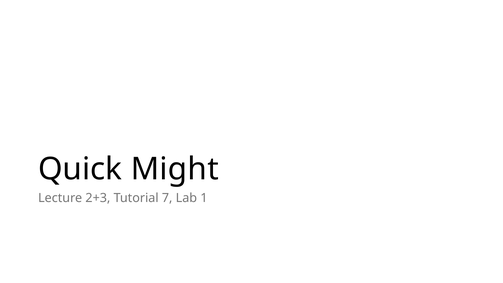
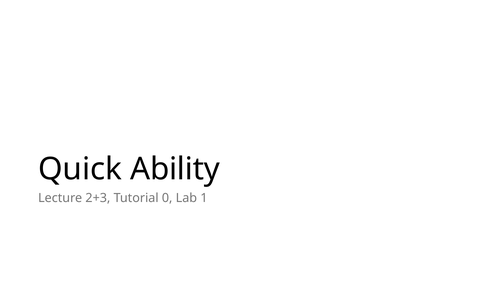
Might: Might -> Ability (175, 169)
7: 7 -> 0 (167, 198)
